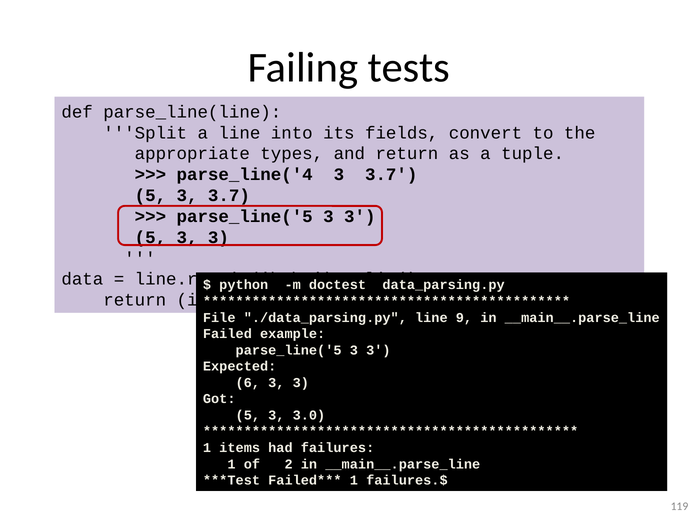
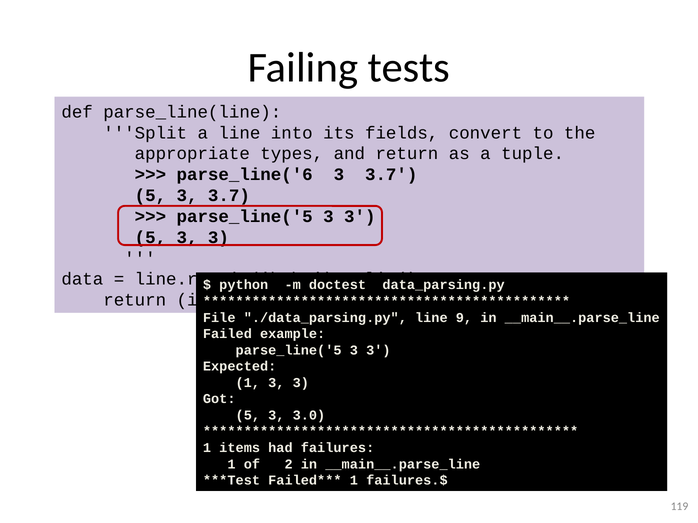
parse_line('4: parse_line('4 -> parse_line('6 (245, 175)
6: 6 -> 1 (248, 383)
